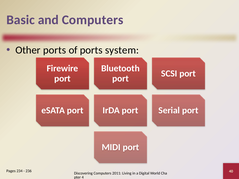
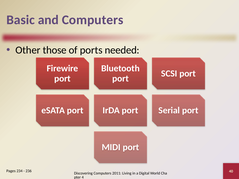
Other ports: ports -> those (55, 50)
system: system -> needed (122, 50)
